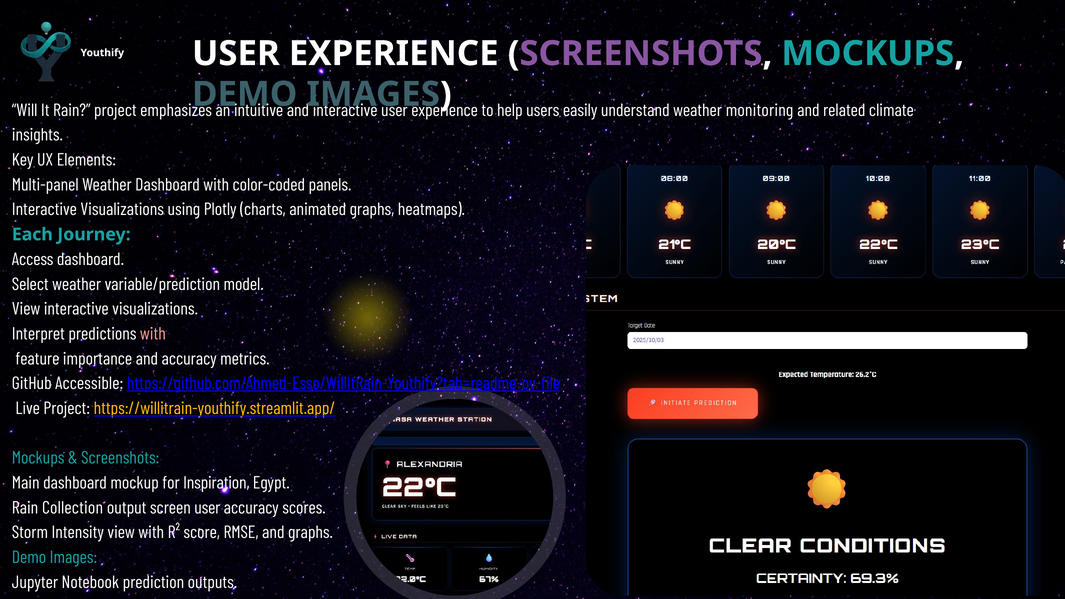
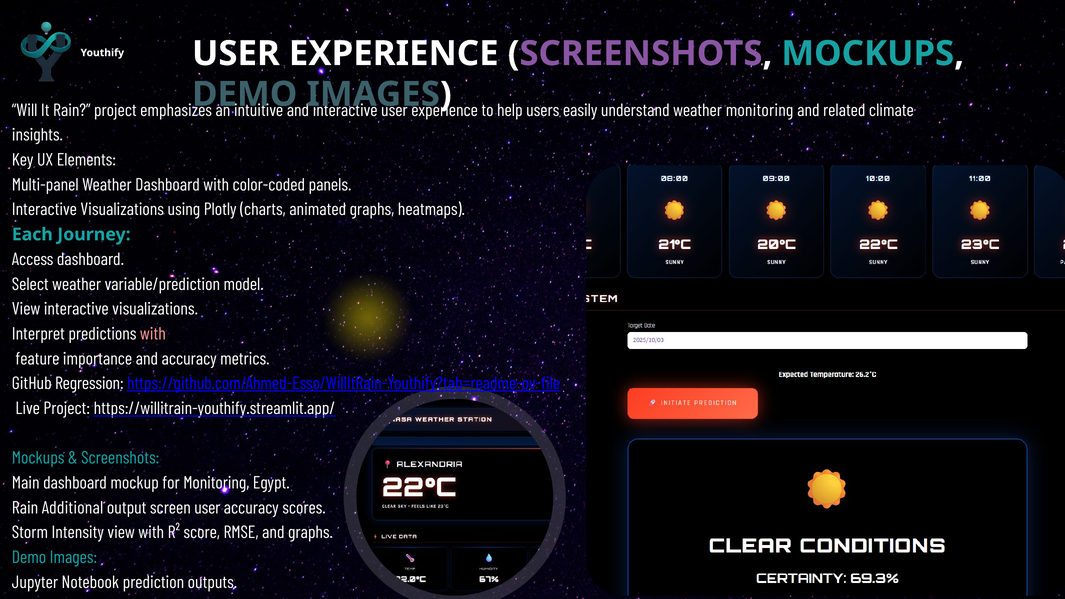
Accessible: Accessible -> Regression (89, 384)
https://willitrain-youthify.streamlit.app/ colour: yellow -> white (215, 408)
for Inspiration: Inspiration -> Monitoring (216, 483)
Collection: Collection -> Additional (73, 508)
